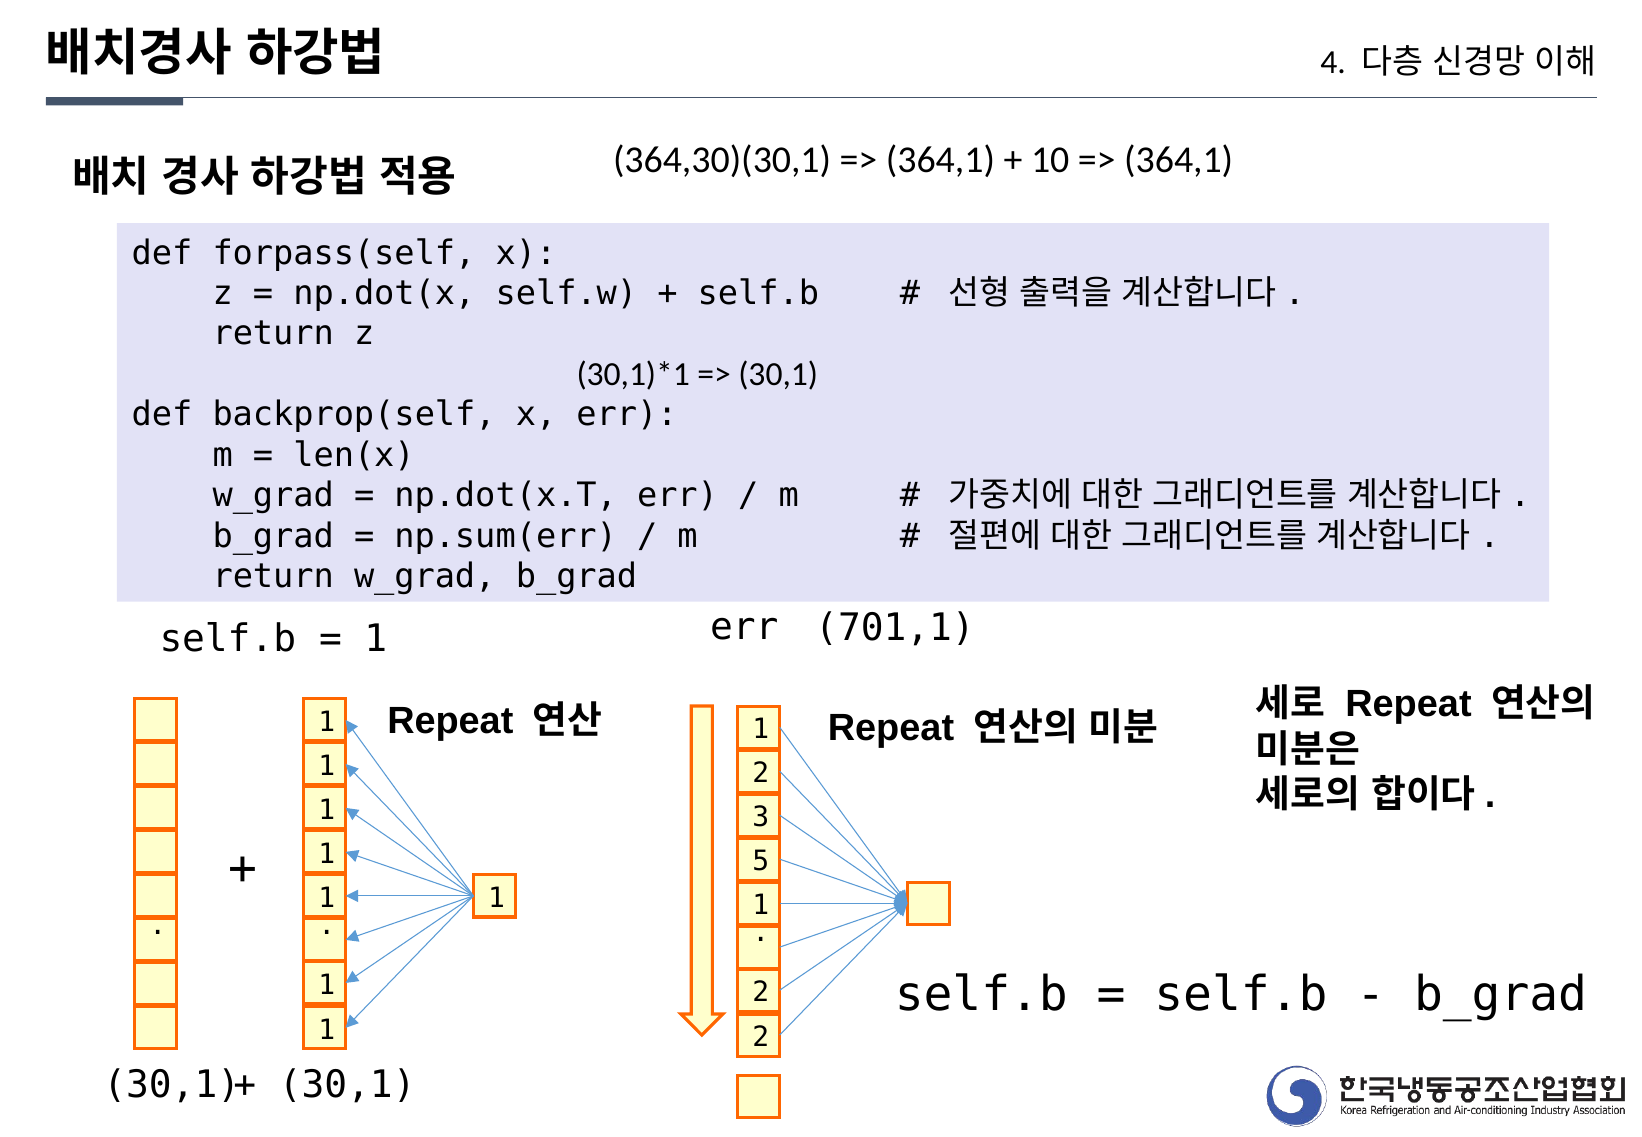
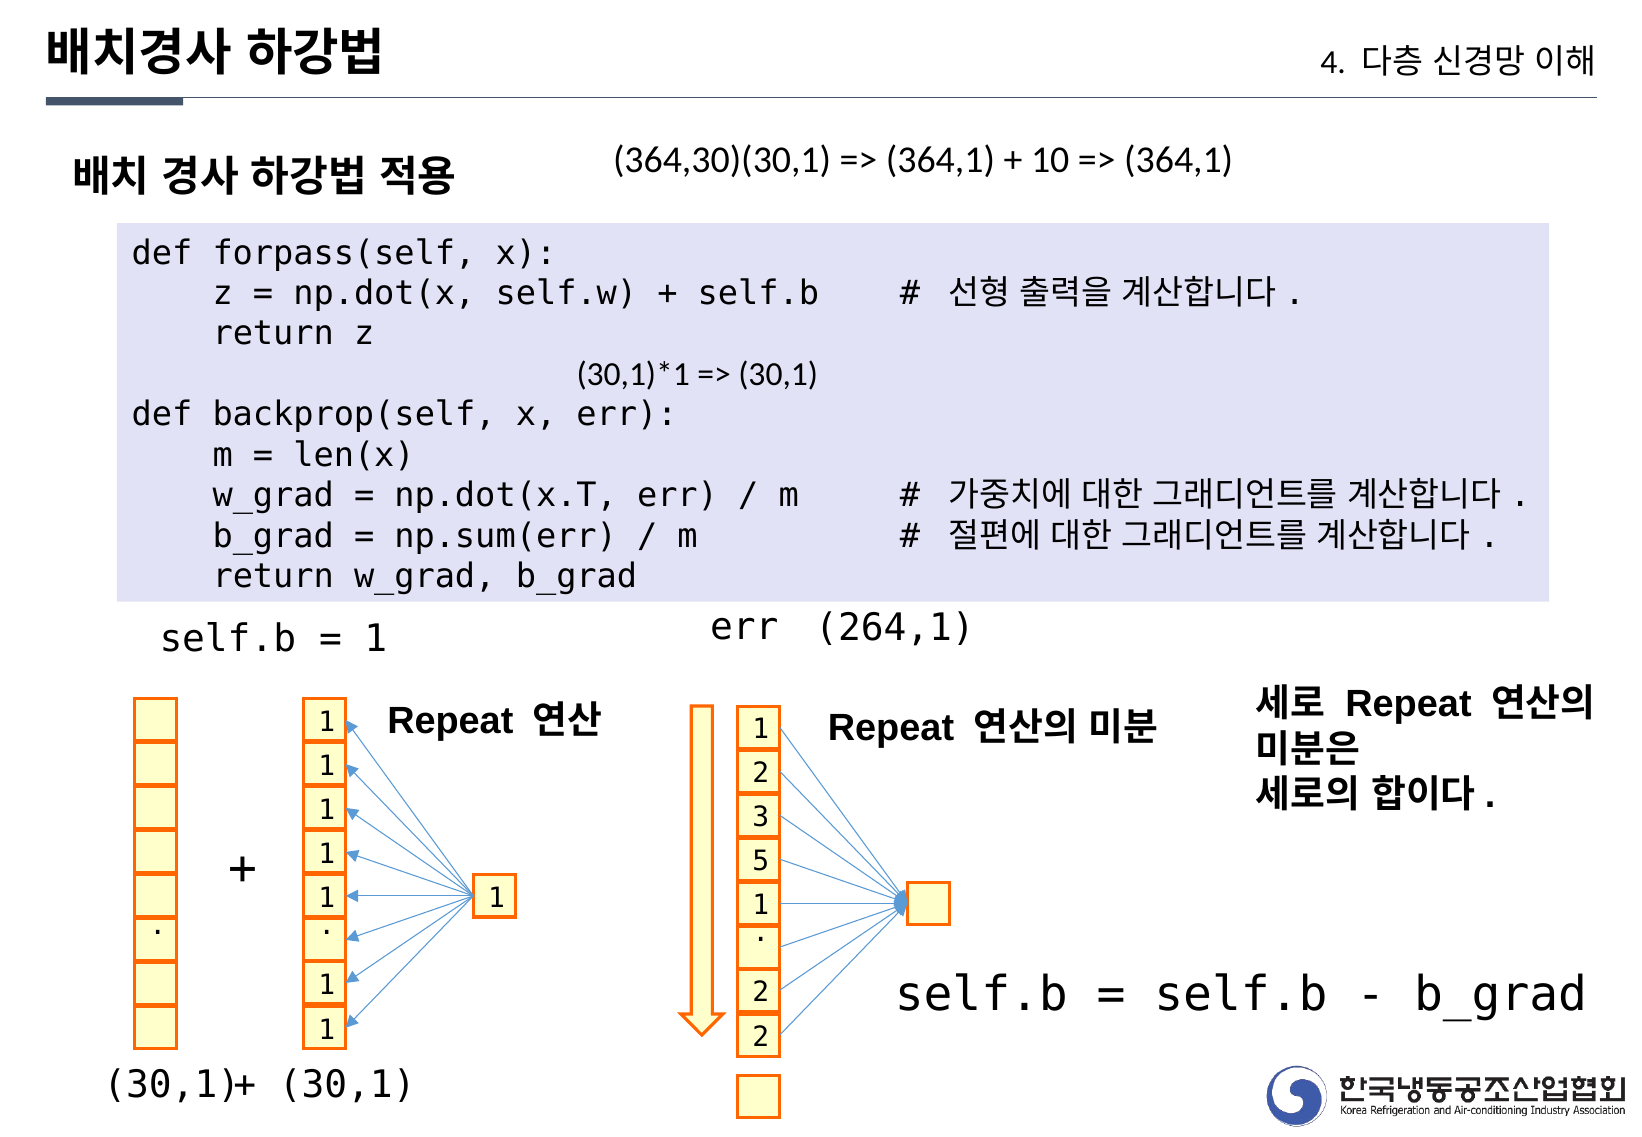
701,1: 701,1 -> 264,1 (895, 628)
